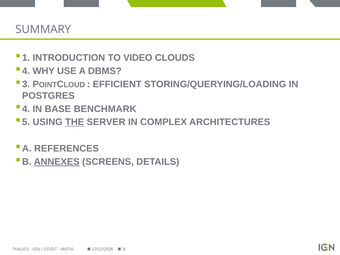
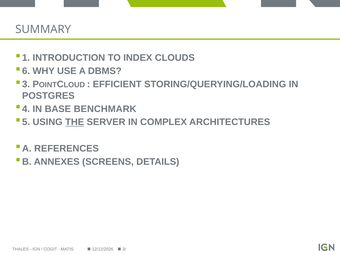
VIDEO: VIDEO -> INDEX (138, 58)
4: 4 -> 6 (26, 71)
ANNEXES underline: present -> none (57, 162)
